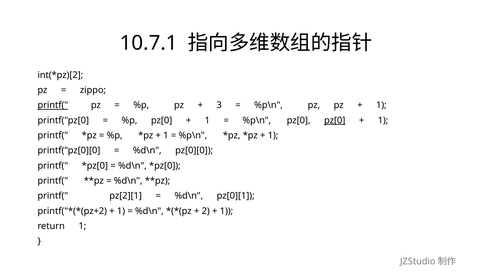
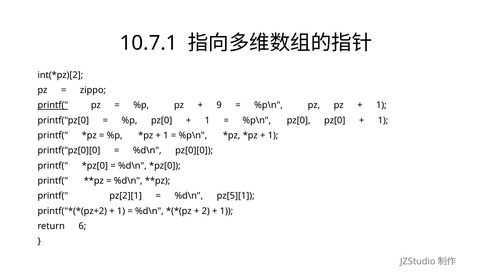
3: 3 -> 9 (219, 105)
pz[0 underline: present -> none (335, 120)
pz[0][1: pz[0][1 -> pz[5][1 (236, 196)
return 1: 1 -> 6 (82, 226)
